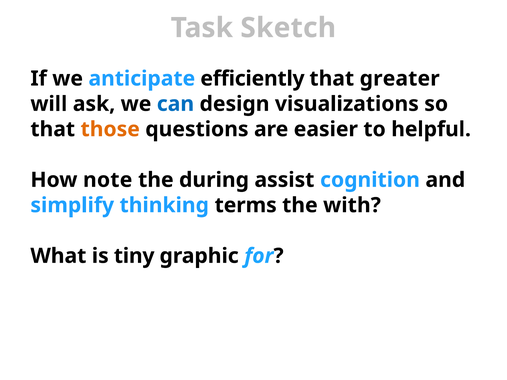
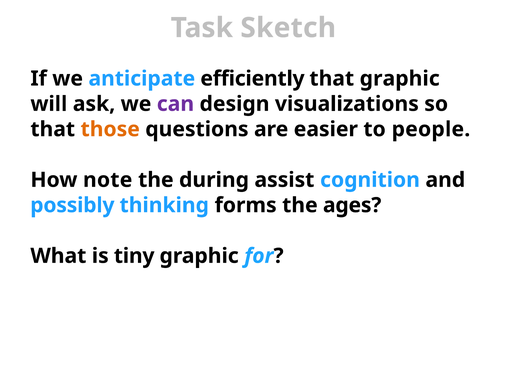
that greater: greater -> graphic (400, 79)
can colour: blue -> purple (175, 104)
helpful: helpful -> people (431, 129)
simplify: simplify -> possibly (72, 205)
terms: terms -> forms (246, 205)
with: with -> ages (352, 205)
